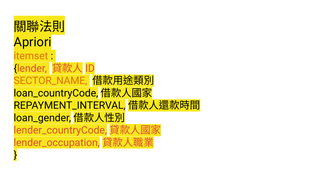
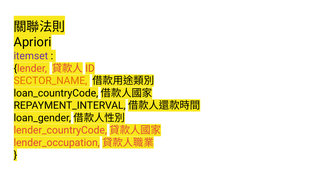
itemset colour: orange -> purple (31, 56)
